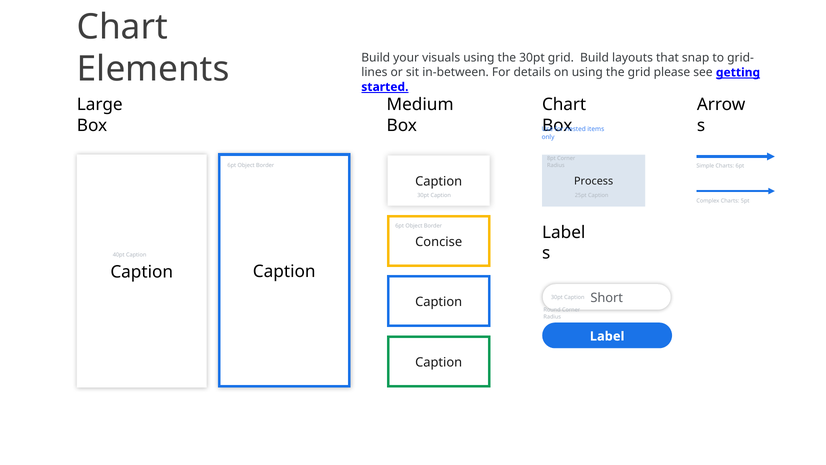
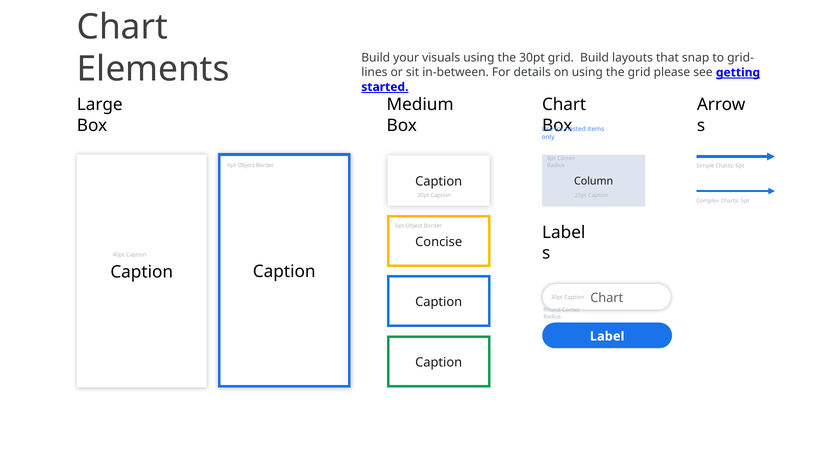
Process: Process -> Column (594, 181)
Short: Short -> Chart (607, 298)
